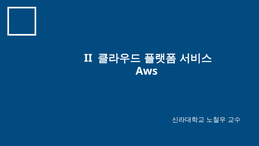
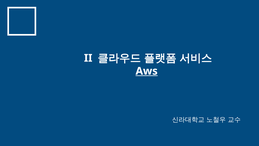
Aws underline: none -> present (147, 71)
